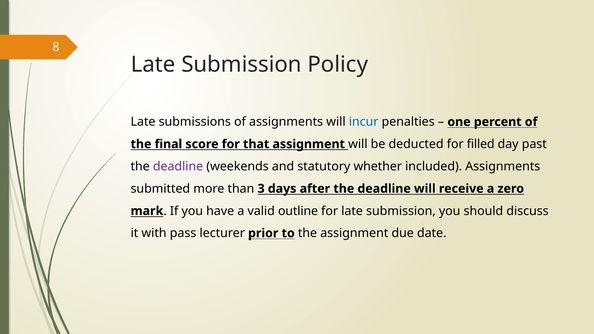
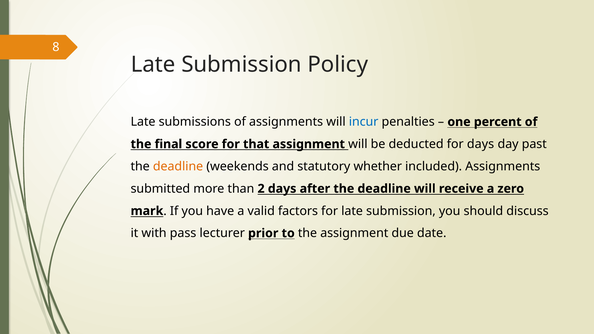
for filled: filled -> days (481, 144)
deadline colour: purple -> orange (178, 166)
3: 3 -> 2 (261, 189)
outline: outline -> factors (298, 211)
